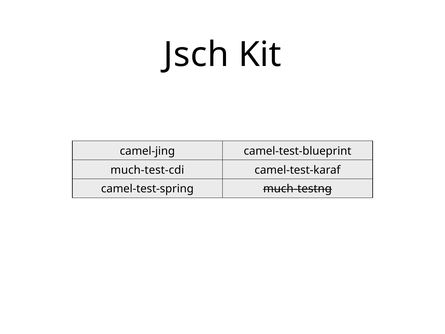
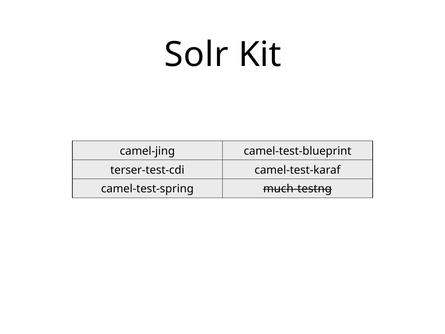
Jsch: Jsch -> Solr (196, 55)
much-test-cdi: much-test-cdi -> terser-test-cdi (147, 170)
